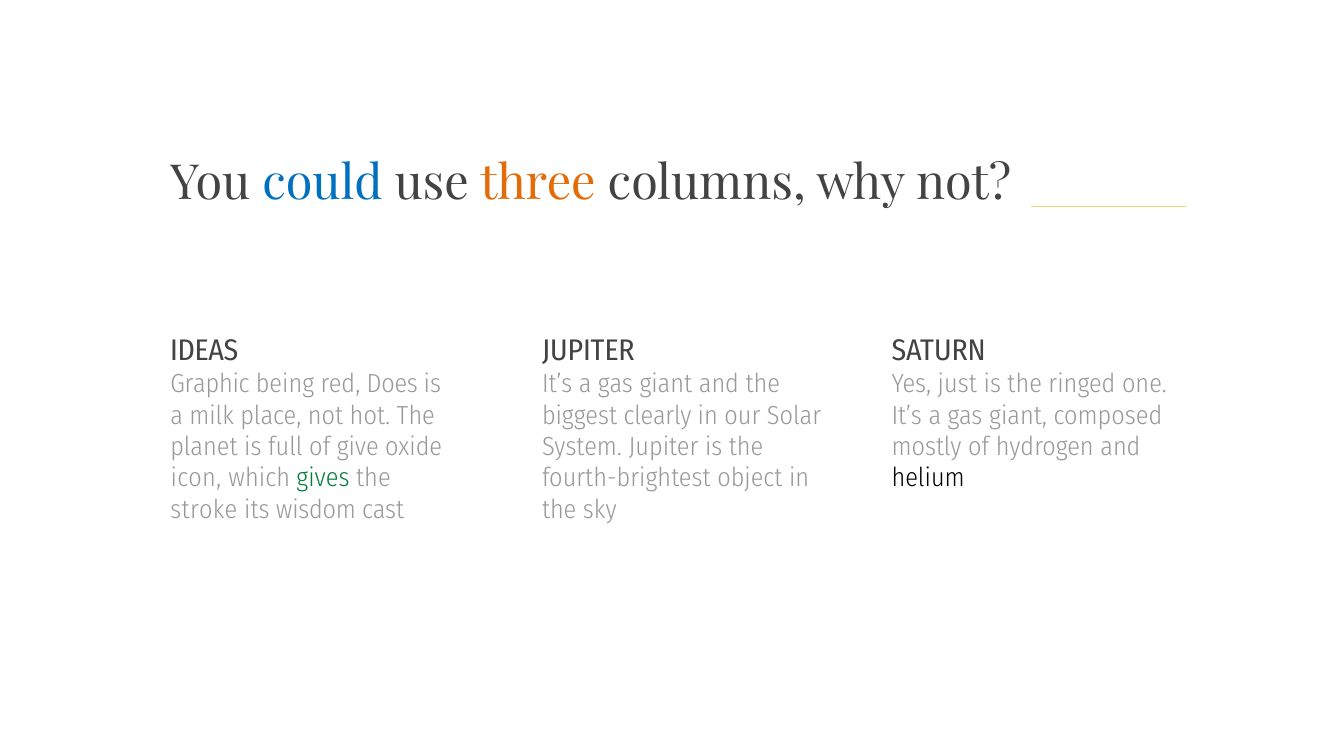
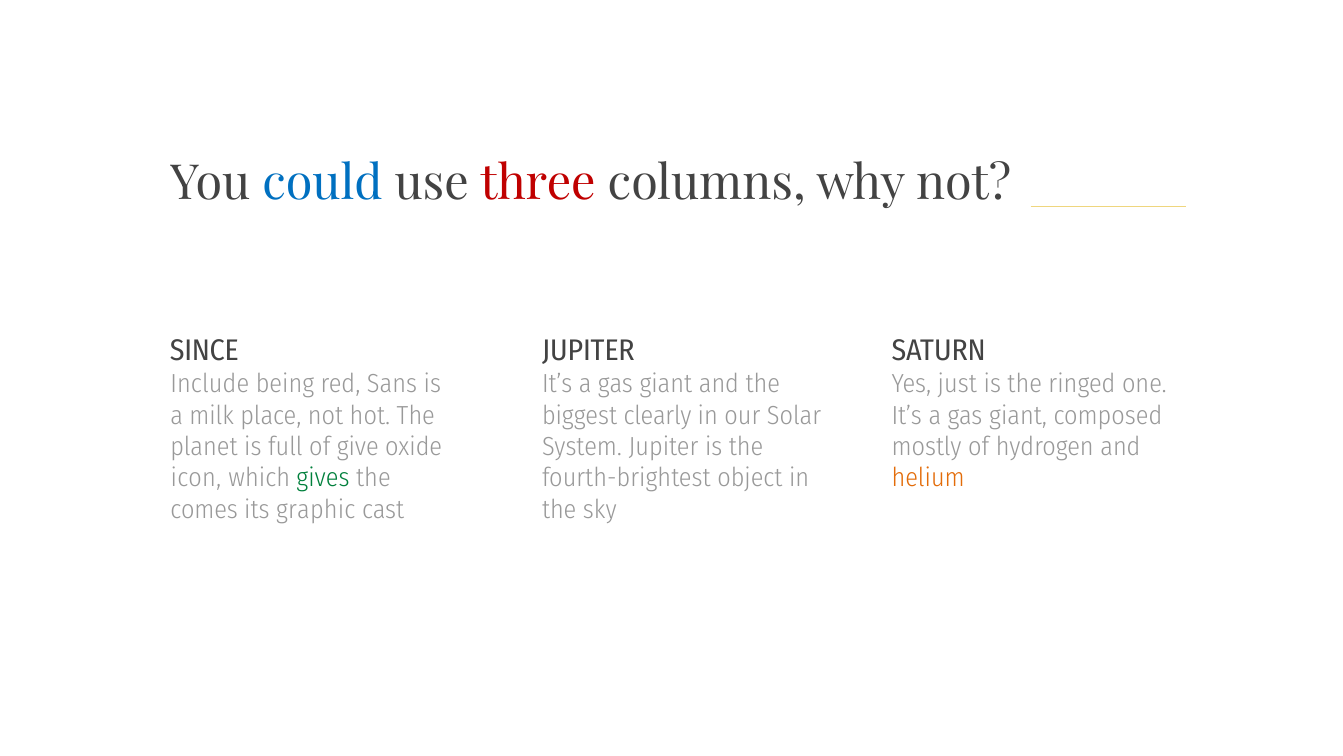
three colour: orange -> red (538, 183)
IDEAS: IDEAS -> SINCE (204, 350)
Graphic: Graphic -> Include (210, 384)
Does: Does -> Sans (392, 384)
helium colour: black -> orange (928, 478)
stroke: stroke -> comes (204, 509)
wisdom: wisdom -> graphic (316, 509)
